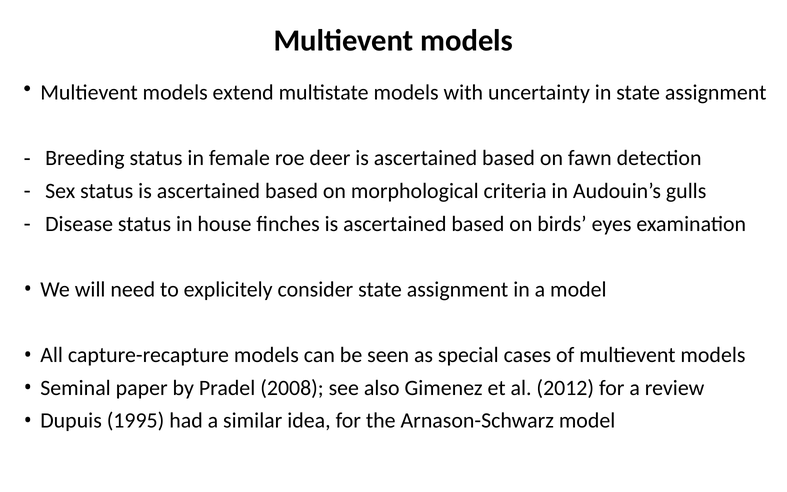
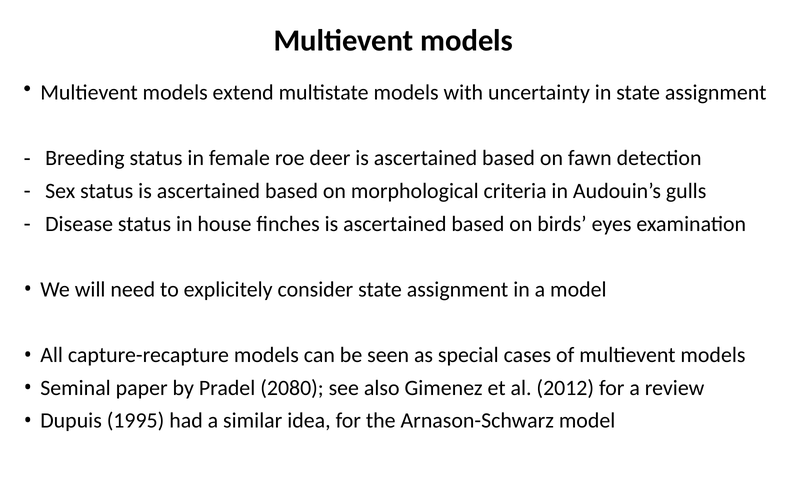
2008: 2008 -> 2080 (292, 388)
